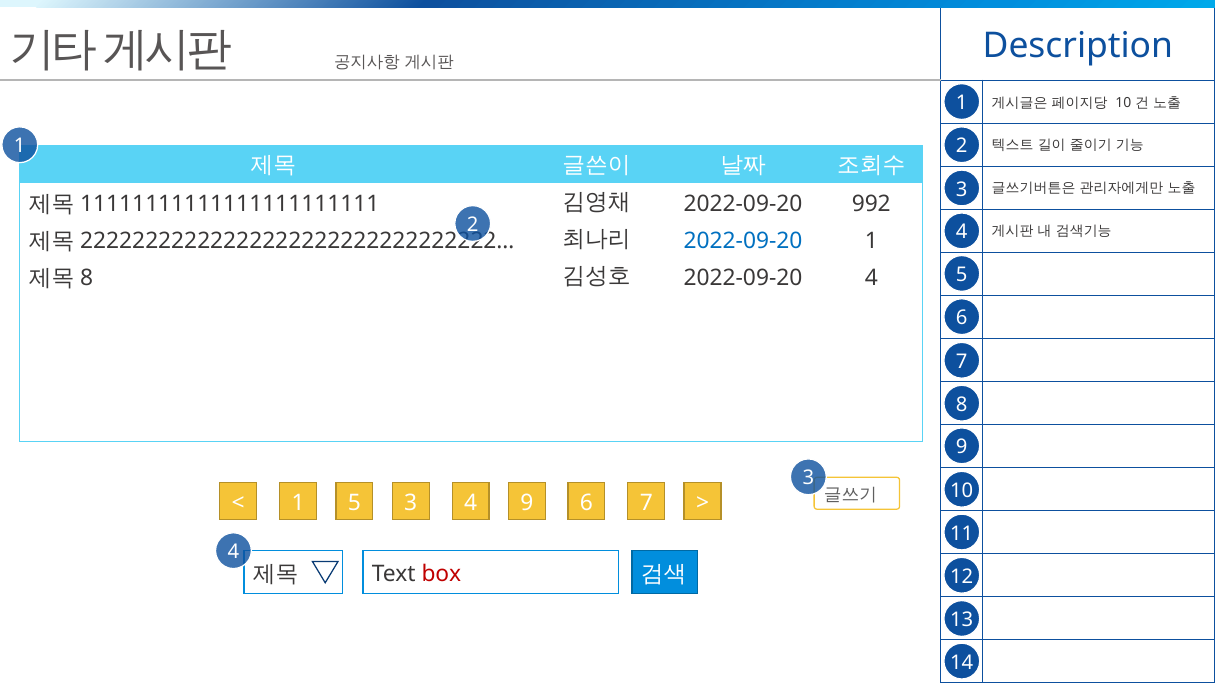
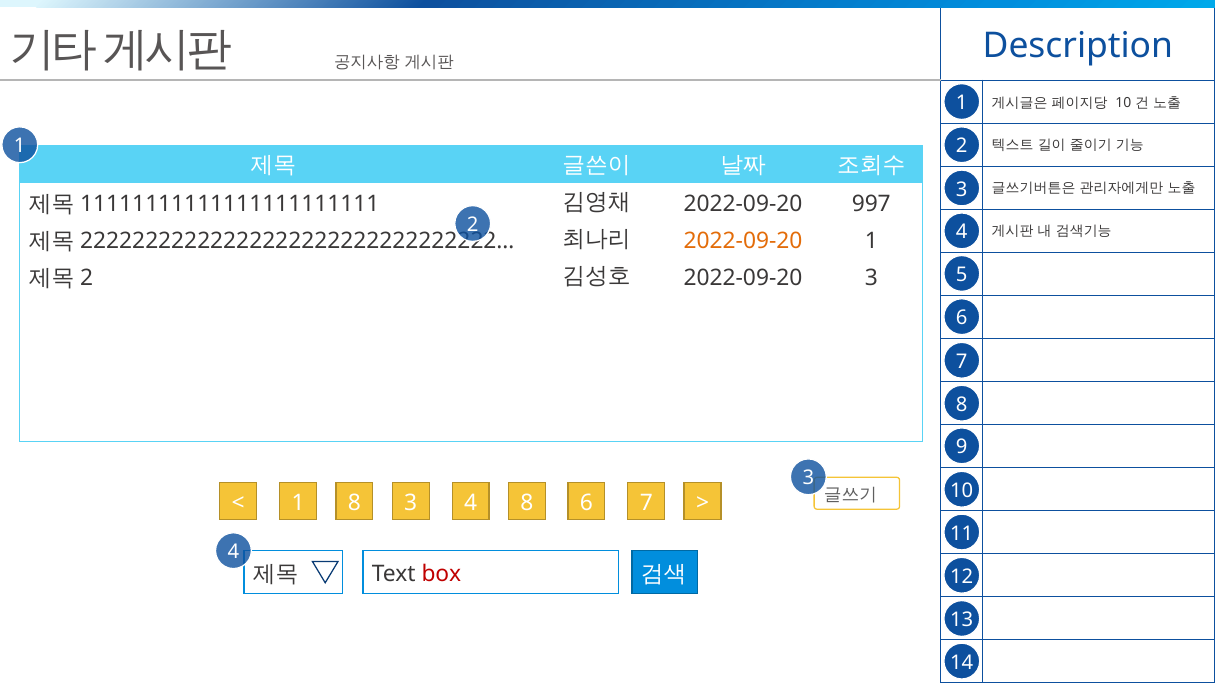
992: 992 -> 997 (871, 204)
2022-09-20 colour: blue -> orange (743, 241)
8: 8 -> 2 (87, 278)
2022-09-20 4: 4 -> 3 (871, 278)
1 5: 5 -> 8 (354, 503)
4 9: 9 -> 8 (527, 503)
